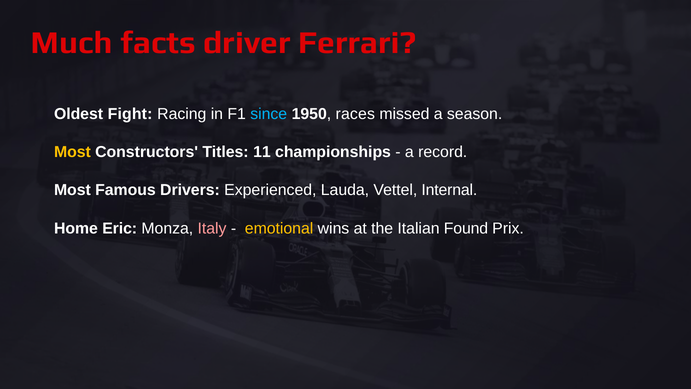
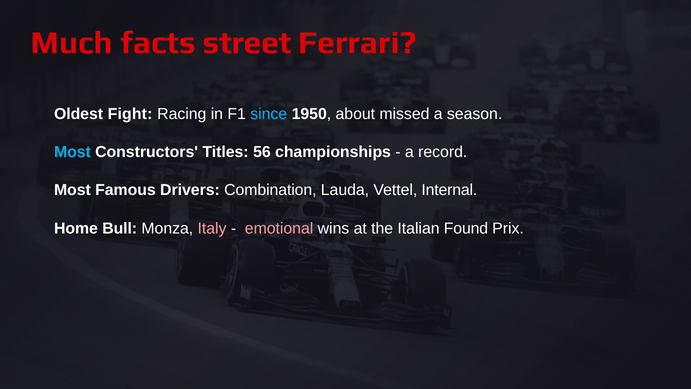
driver: driver -> street (247, 43)
races: races -> about (355, 114)
Most colour: yellow -> light blue (72, 152)
11: 11 -> 56 (262, 152)
Experienced: Experienced -> Combination (270, 190)
Eric: Eric -> Bull (120, 228)
emotional colour: yellow -> pink (279, 228)
